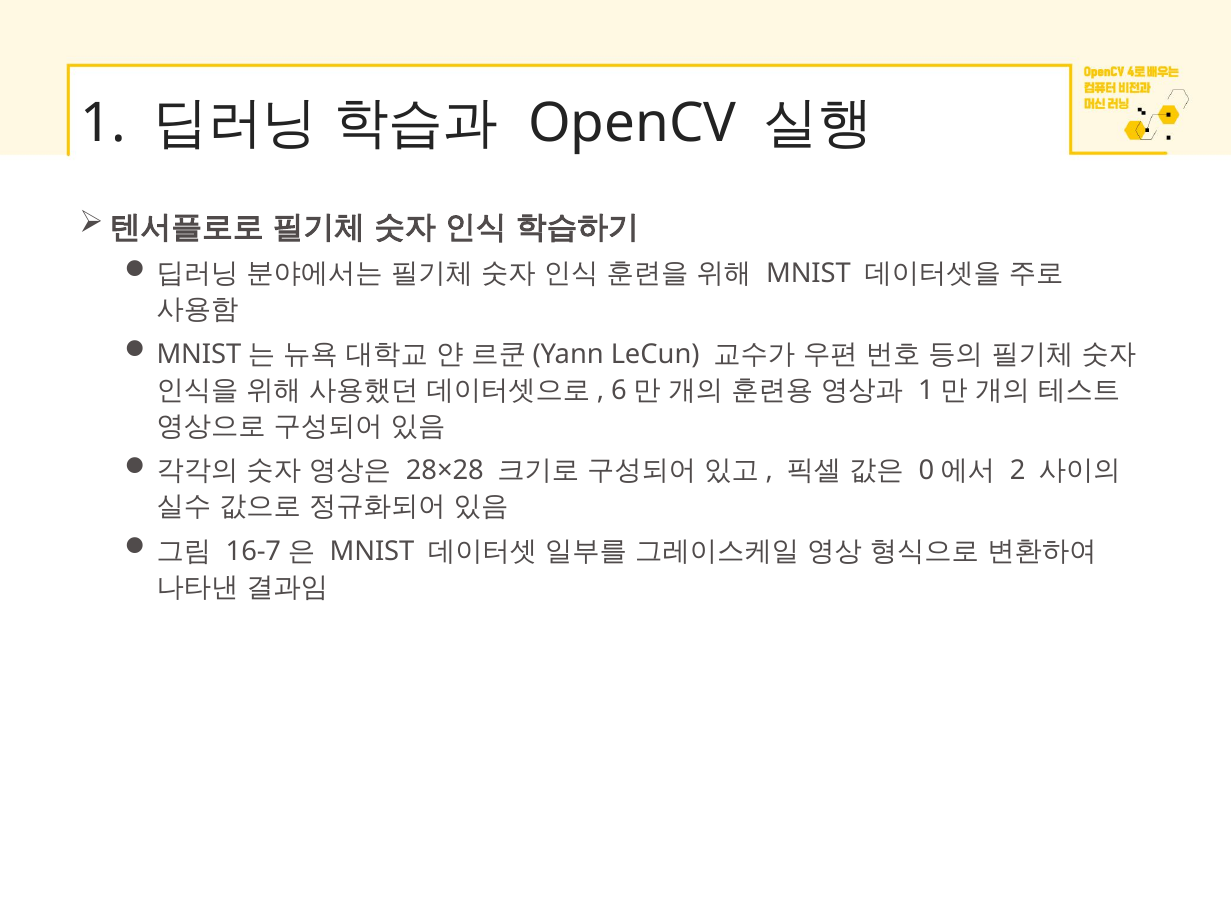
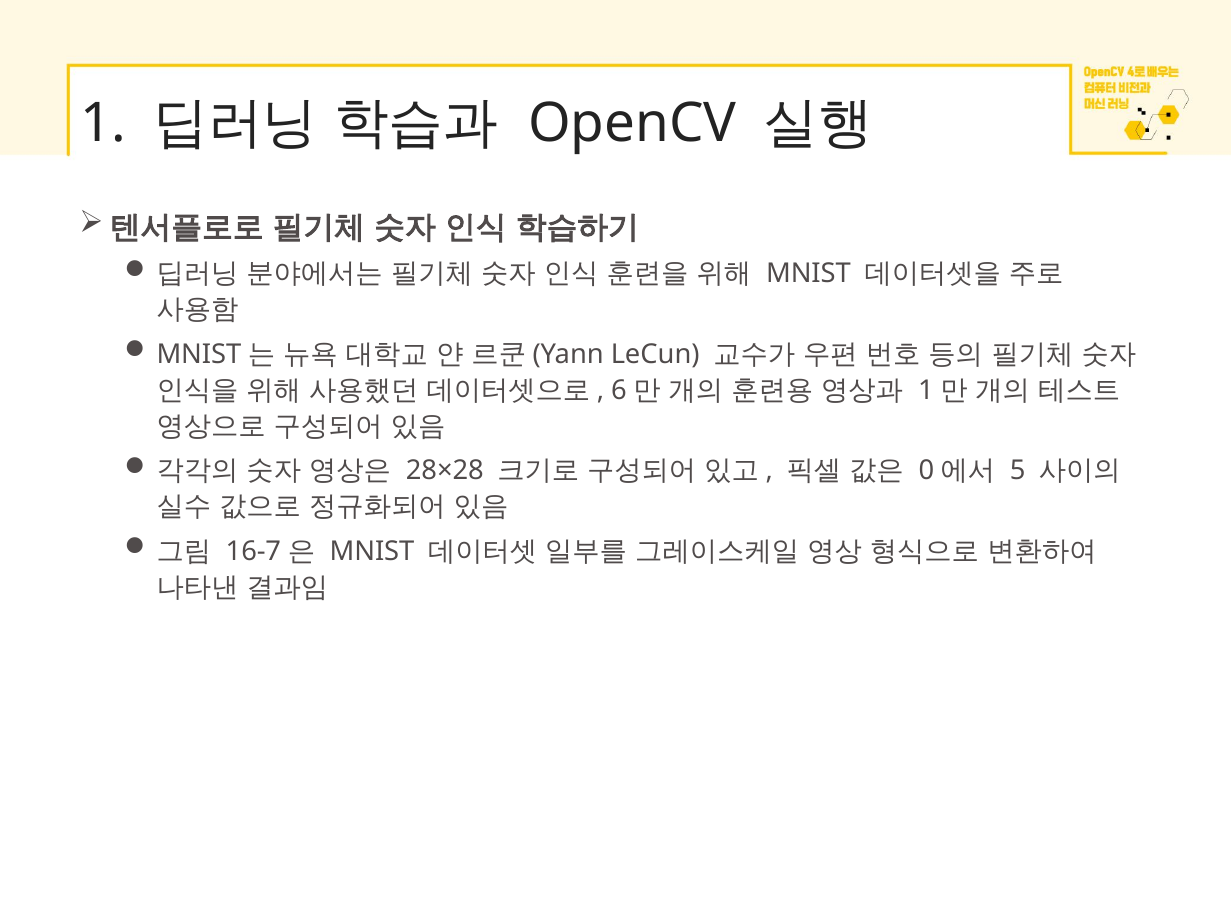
2: 2 -> 5 (1018, 470)
